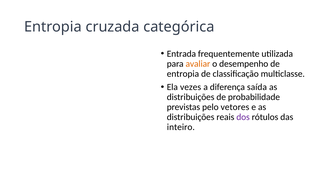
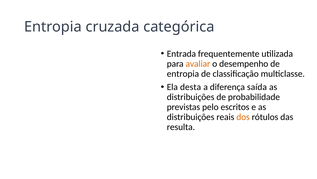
vezes: vezes -> desta (191, 87)
vetores: vetores -> escritos (235, 107)
dos colour: purple -> orange (243, 117)
inteiro: inteiro -> resulta (181, 127)
